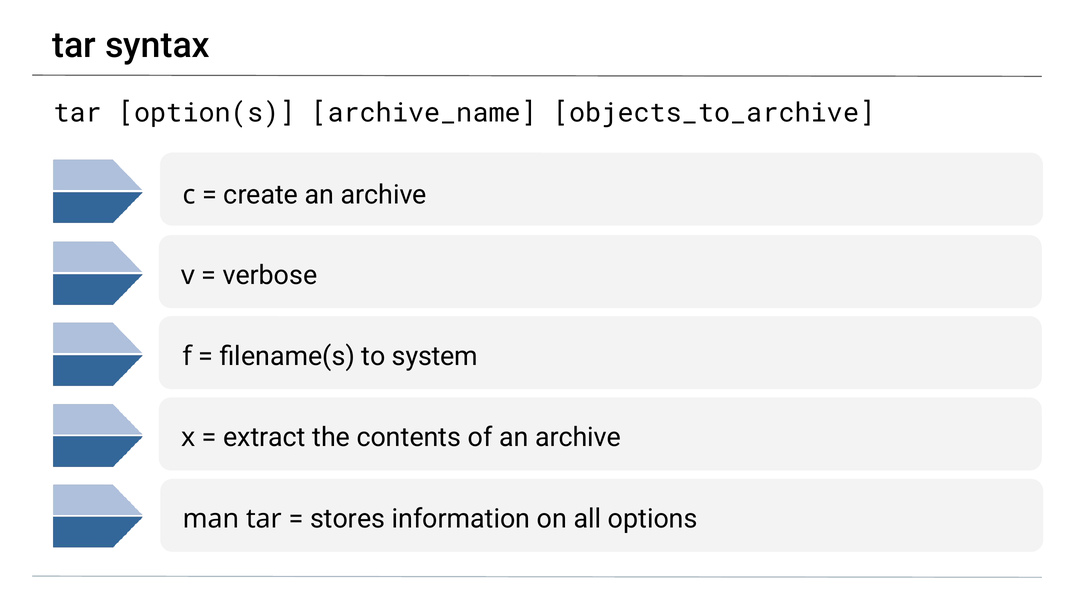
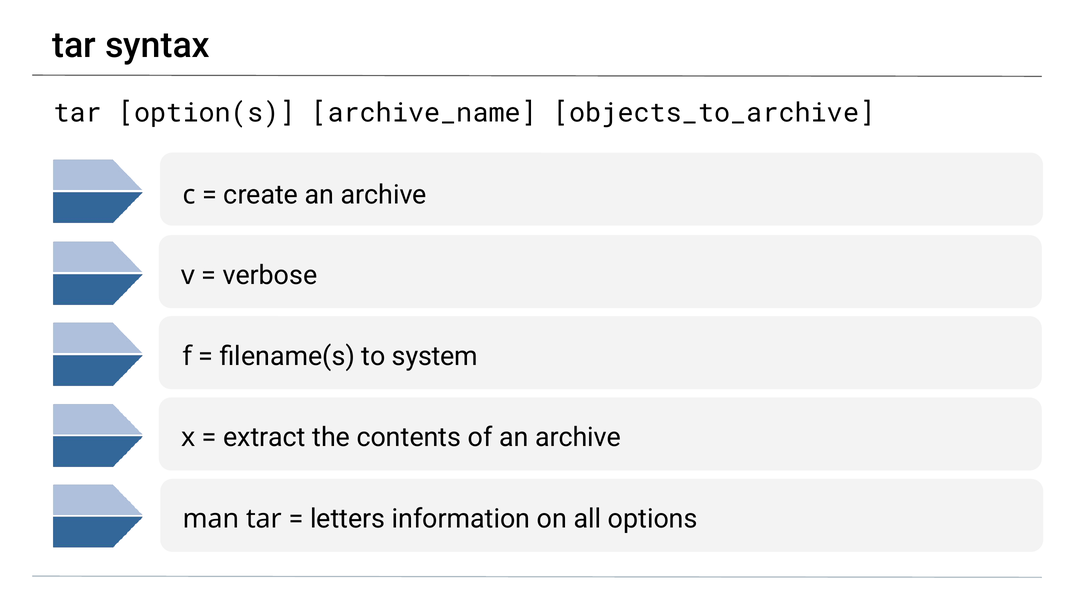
stores: stores -> letters (348, 519)
